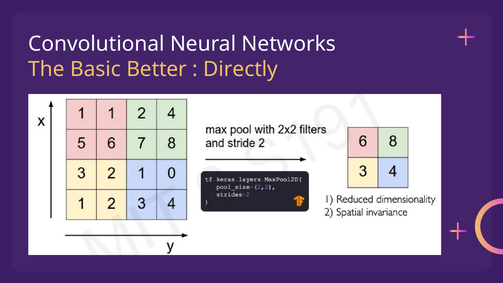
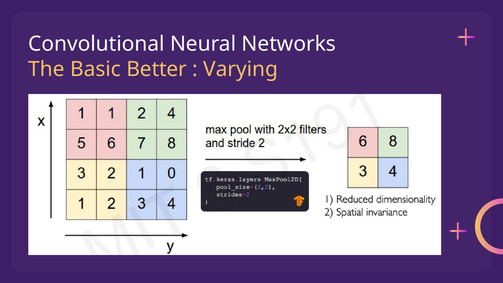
Directly: Directly -> Varying (241, 69)
